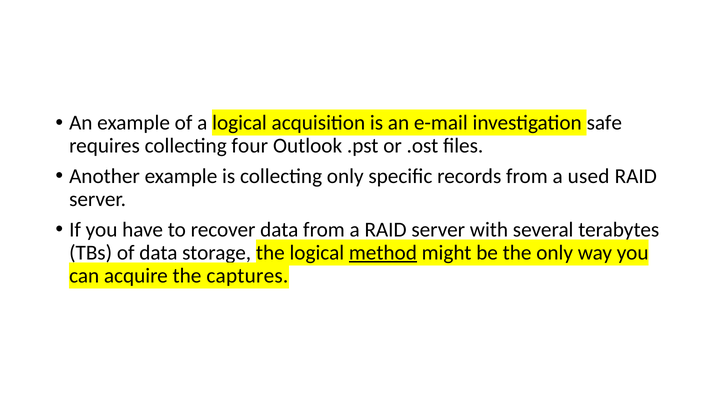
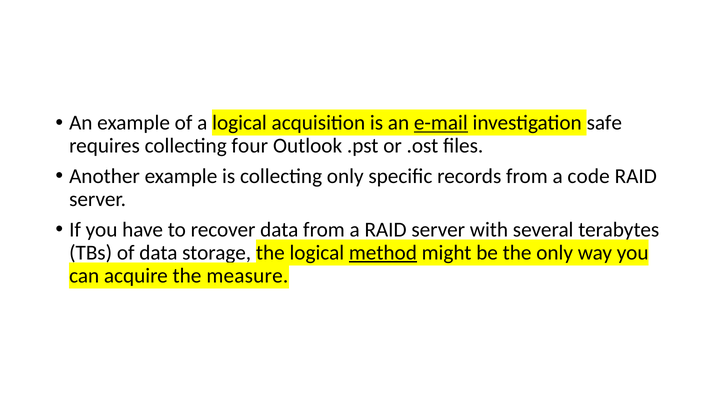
e-mail underline: none -> present (441, 123)
used: used -> code (589, 177)
captures: captures -> measure (247, 276)
